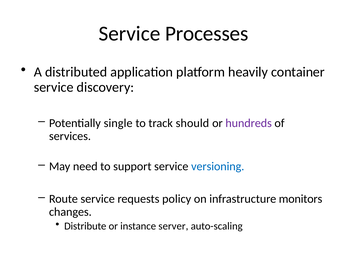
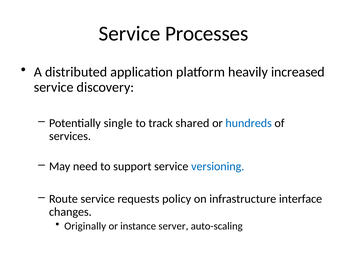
container: container -> increased (298, 72)
should: should -> shared (192, 123)
hundreds colour: purple -> blue (249, 123)
monitors: monitors -> interface (301, 198)
Distribute: Distribute -> Originally (85, 225)
